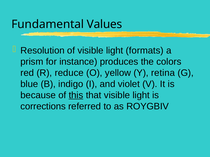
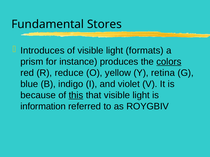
Values: Values -> Stores (104, 24)
Resolution: Resolution -> Introduces (42, 51)
colors underline: none -> present (169, 62)
corrections: corrections -> information (43, 107)
